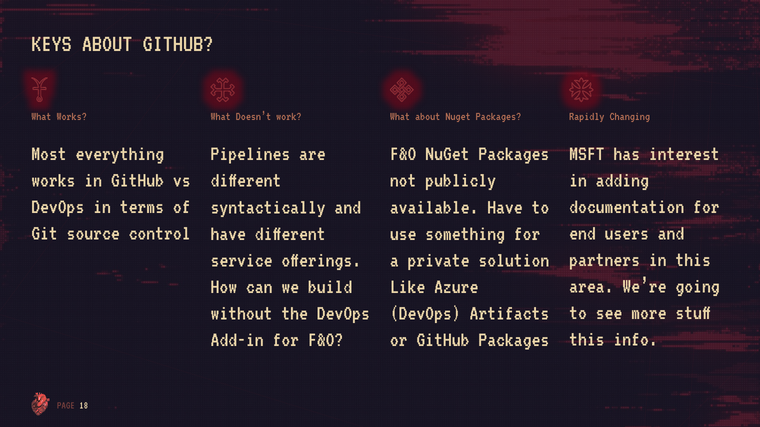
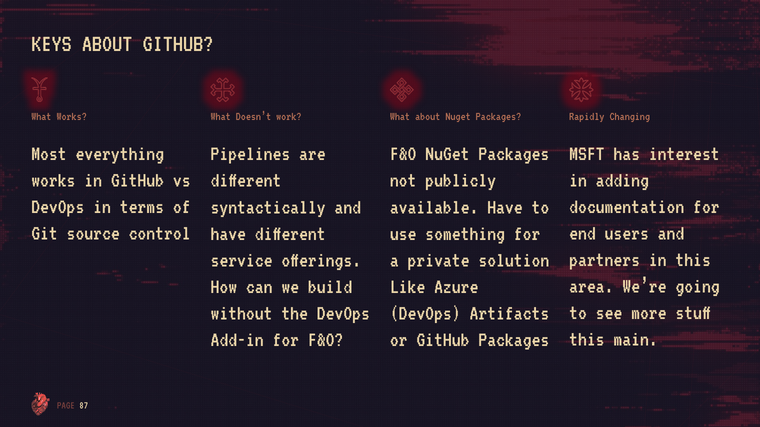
info: info -> main (636, 339)
18: 18 -> 87 (84, 405)
